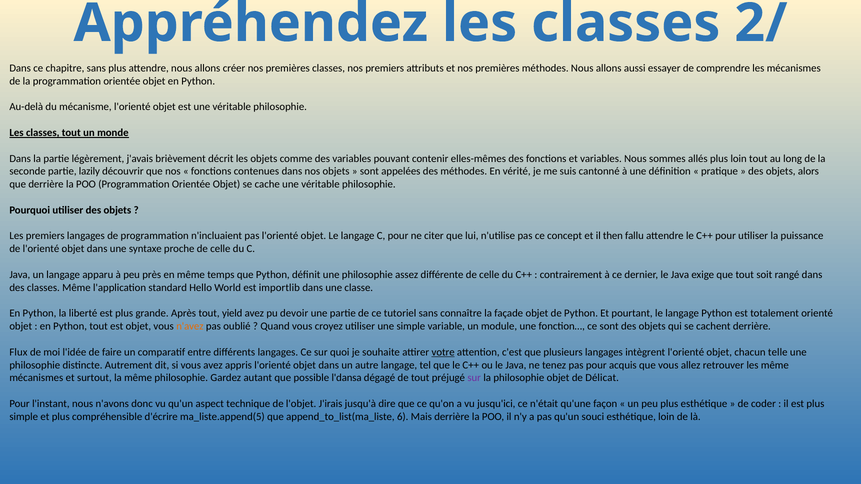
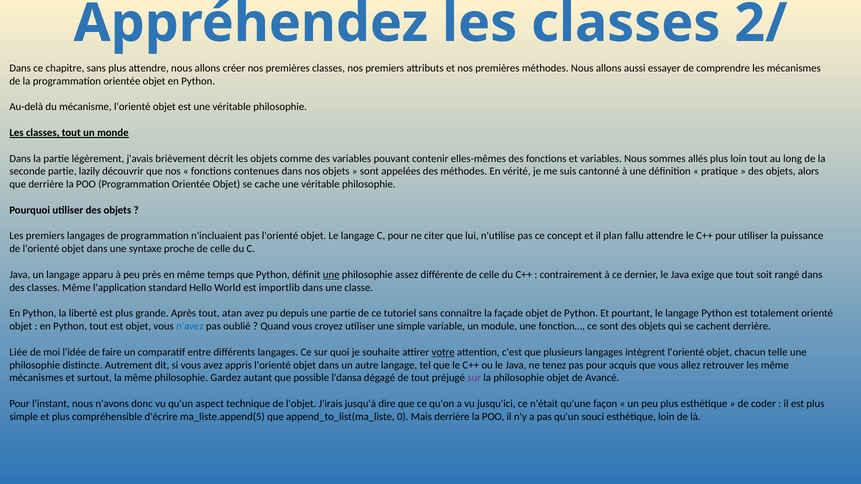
then: then -> plan (613, 236)
une underline: none -> present (331, 275)
yield: yield -> atan (232, 314)
devoir: devoir -> depuis (294, 314)
n'avez colour: orange -> blue (190, 326)
Flux: Flux -> Liée (18, 352)
Délicat: Délicat -> Avancé (602, 378)
6: 6 -> 0 (403, 417)
